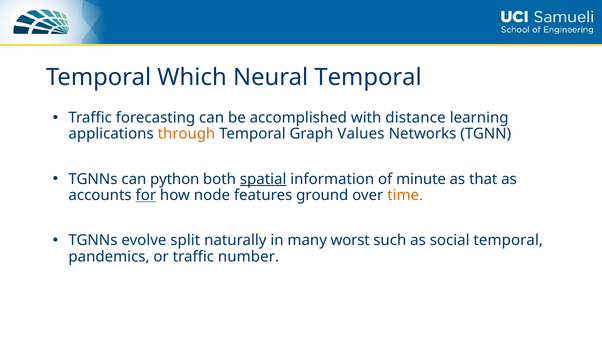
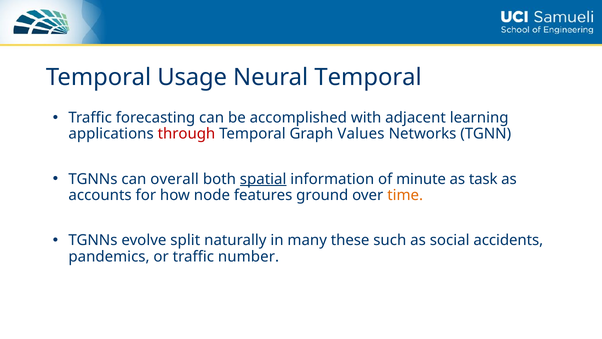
Which: Which -> Usage (192, 77)
distance: distance -> adjacent (416, 118)
through colour: orange -> red (186, 134)
python: python -> overall (175, 179)
that: that -> task (483, 179)
for underline: present -> none (146, 195)
worst: worst -> these (350, 240)
social temporal: temporal -> accidents (508, 240)
